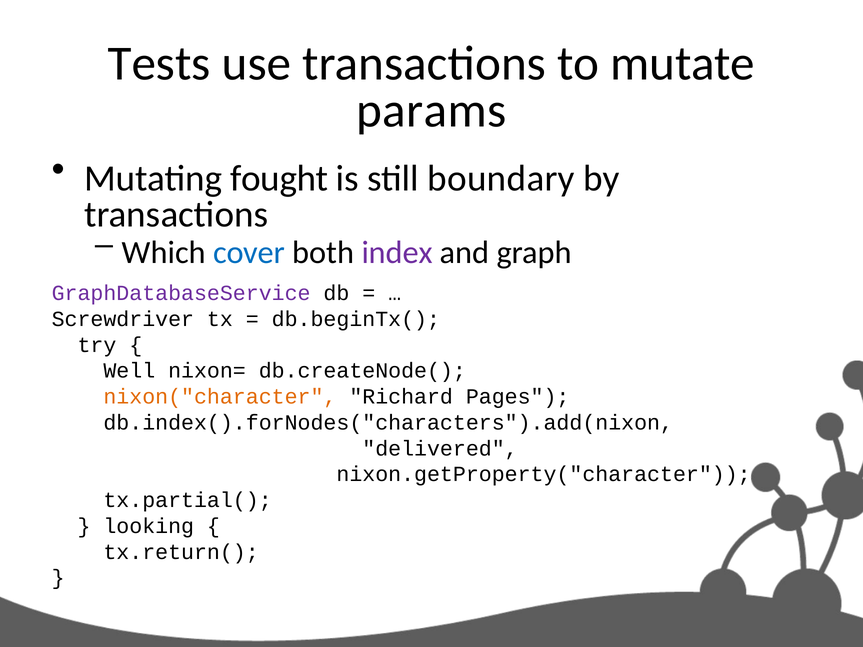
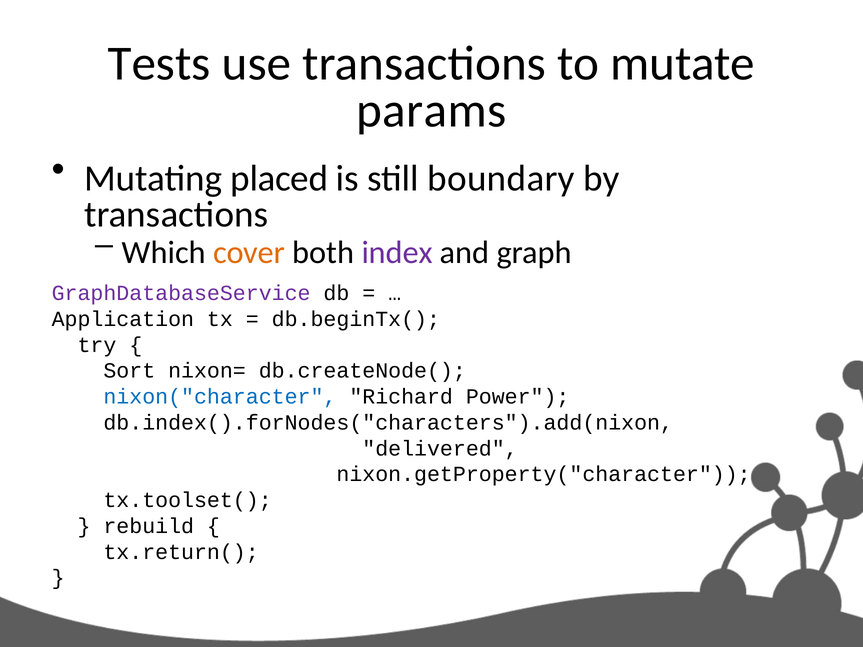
fought: fought -> placed (279, 179)
cover colour: blue -> orange (249, 252)
Screwdriver: Screwdriver -> Application (123, 319)
Well: Well -> Sort (129, 371)
nixon("character colour: orange -> blue (220, 397)
Pages: Pages -> Power (518, 397)
tx.partial(: tx.partial( -> tx.toolset( (188, 500)
looking: looking -> rebuild (149, 526)
